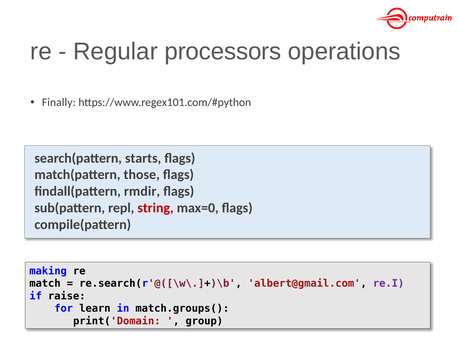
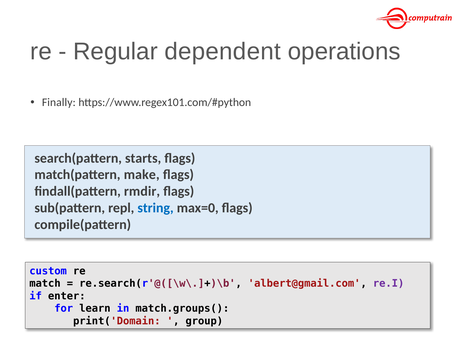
processors: processors -> dependent (223, 51)
those: those -> make (142, 174)
string colour: red -> blue (156, 208)
making: making -> custom (48, 271)
raise: raise -> enter (67, 296)
